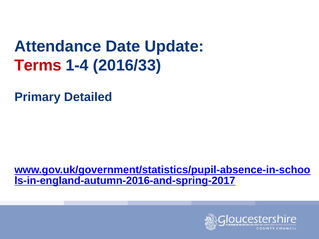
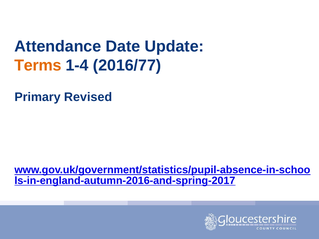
Terms colour: red -> orange (38, 65)
2016/33: 2016/33 -> 2016/77 (127, 65)
Detailed: Detailed -> Revised (88, 97)
